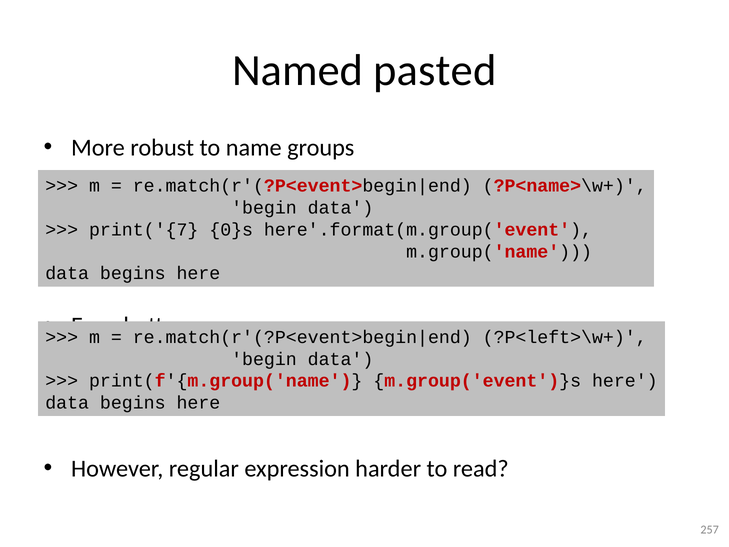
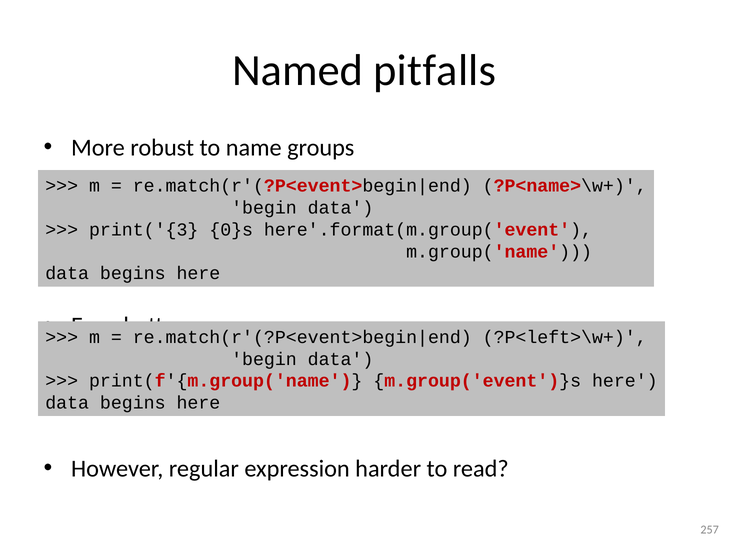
pasted: pasted -> pitfalls (435, 71)
print('{7: print('{7 -> print('{3 (144, 230)
